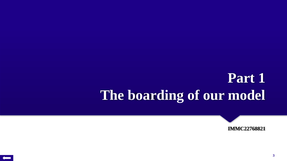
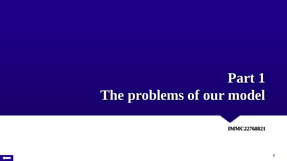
boarding: boarding -> problems (156, 95)
